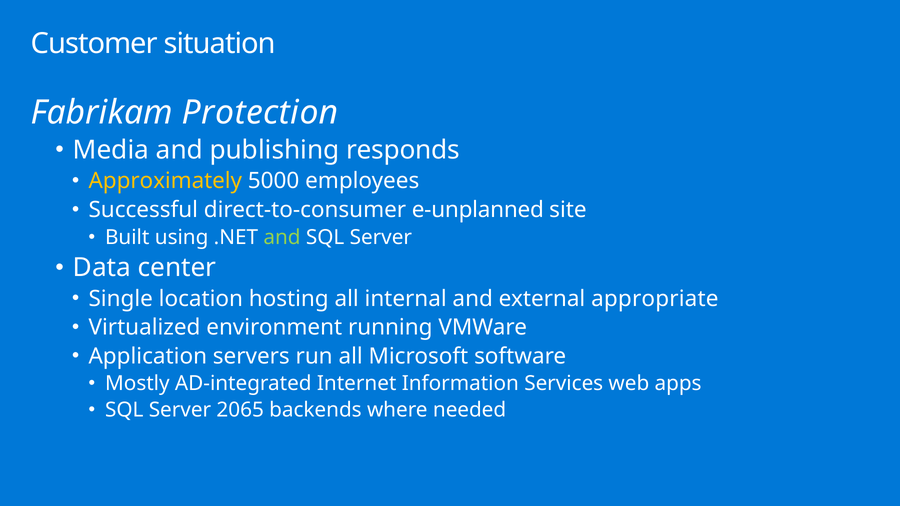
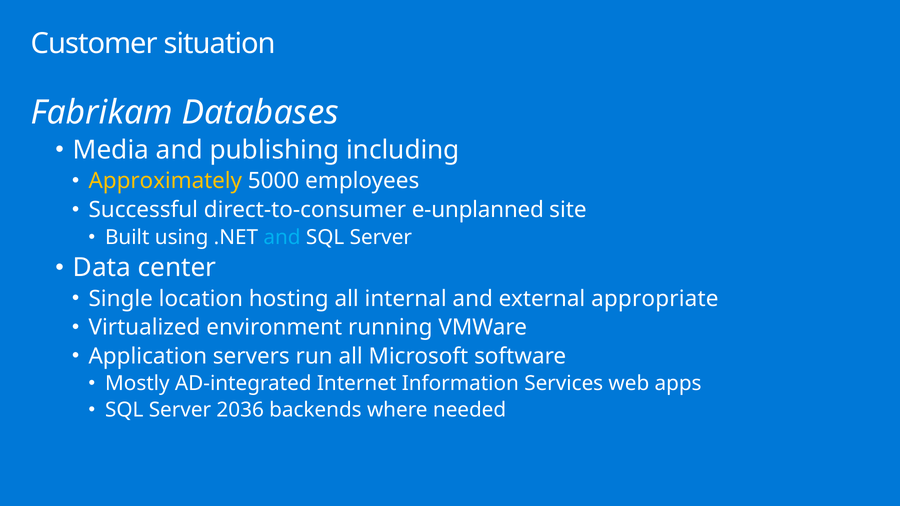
Protection: Protection -> Databases (260, 113)
responds: responds -> including (403, 150)
and colour: light green -> light blue (282, 237)
2065: 2065 -> 2036 (240, 410)
